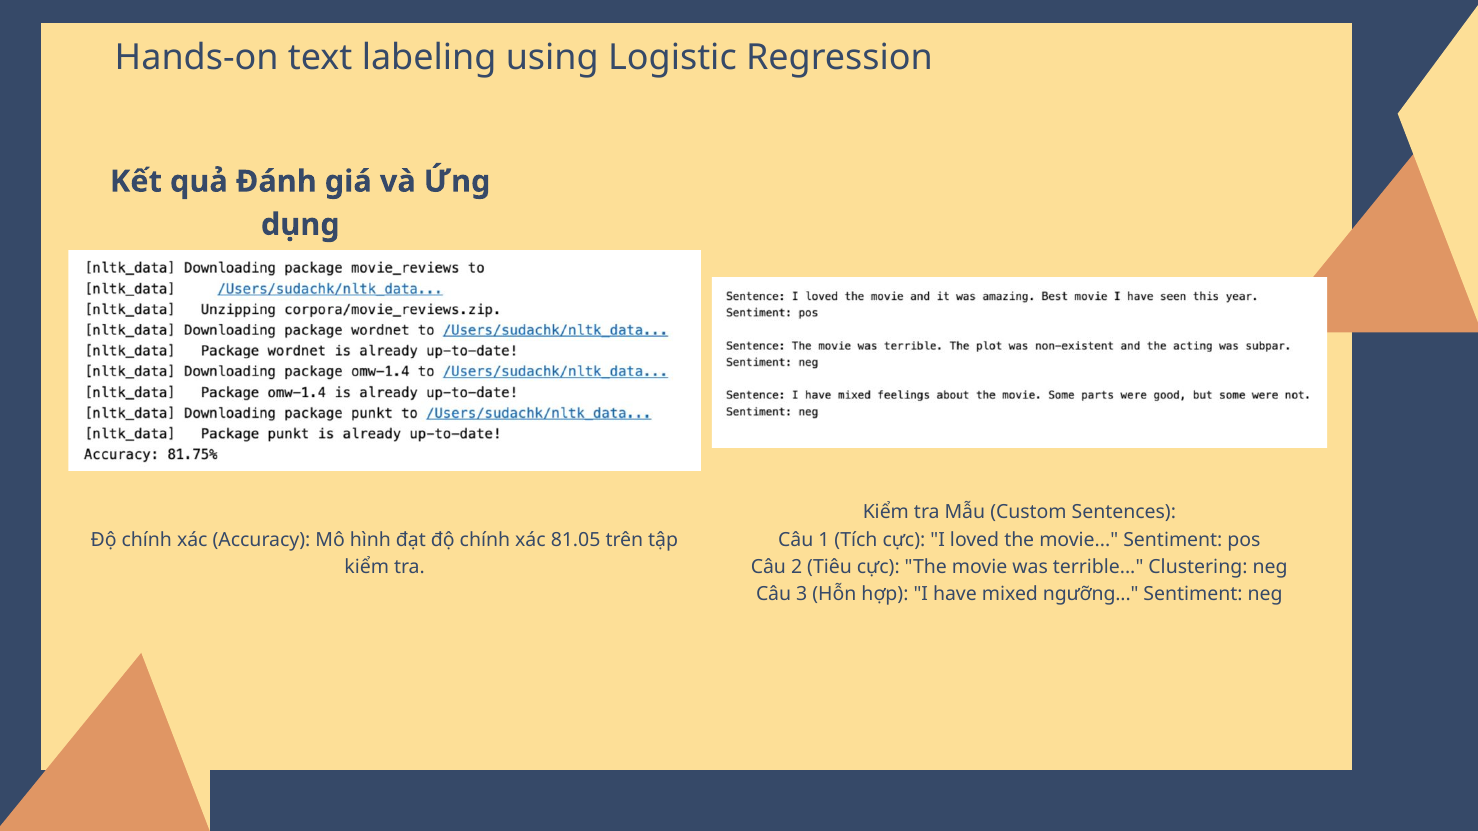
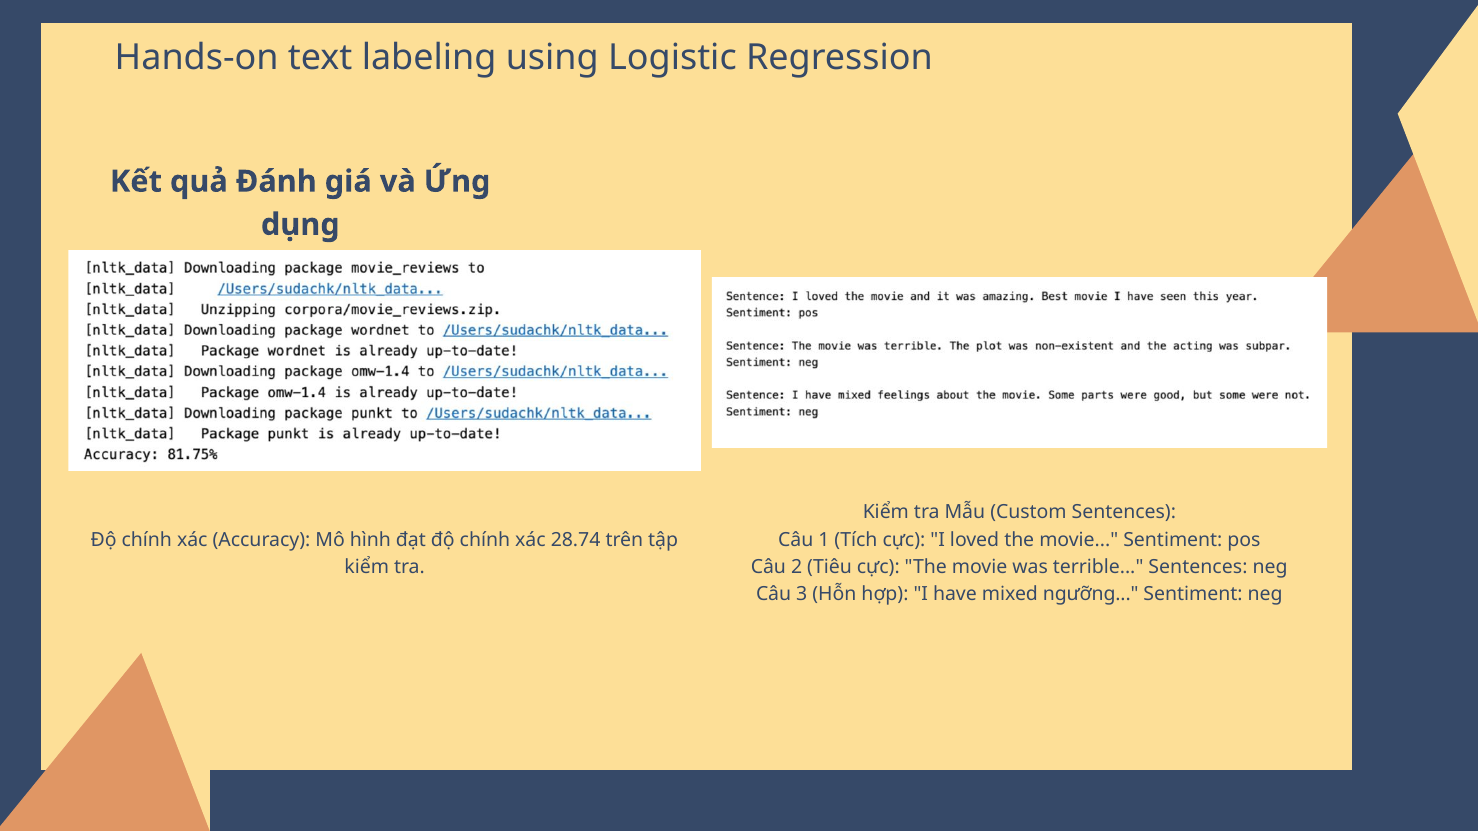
81.05: 81.05 -> 28.74 (576, 540)
terrible Clustering: Clustering -> Sentences (1198, 567)
